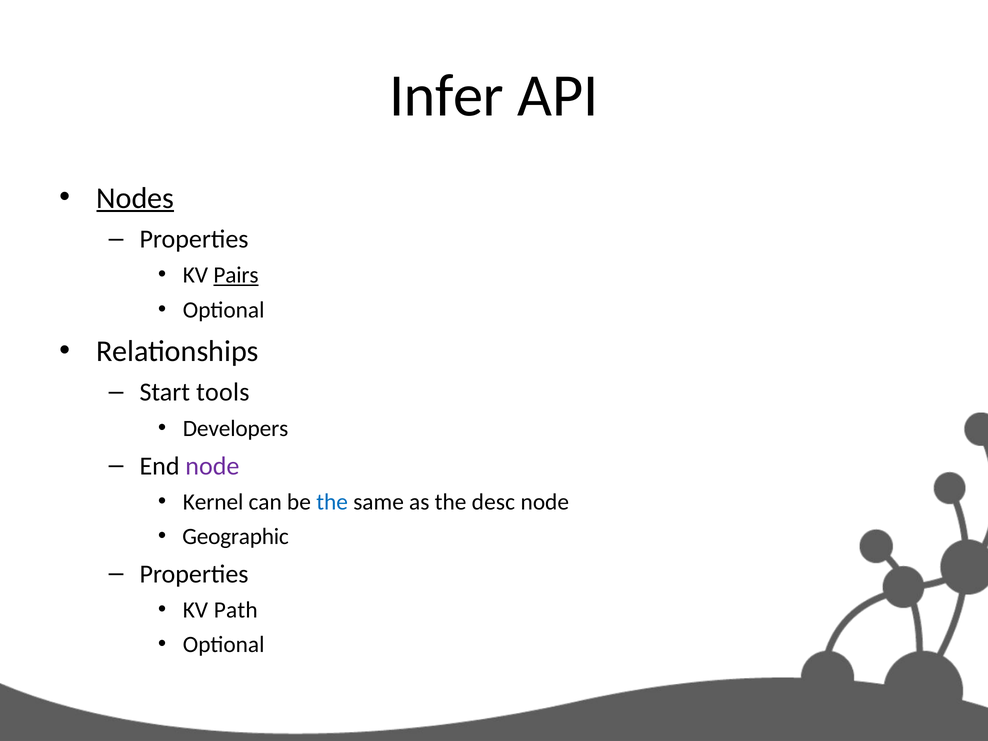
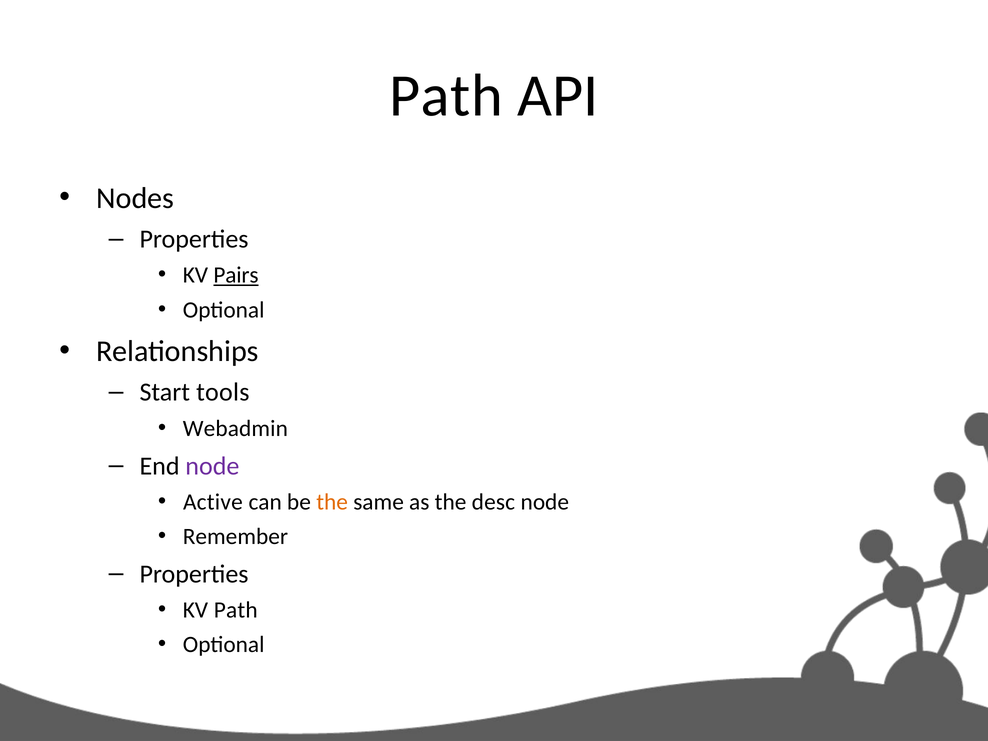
Infer: Infer -> Path (446, 96)
Nodes underline: present -> none (135, 198)
Developers: Developers -> Webadmin (235, 428)
Kernel: Kernel -> Active (213, 502)
the colour: blue -> orange (332, 502)
Geographic: Geographic -> Remember (235, 537)
